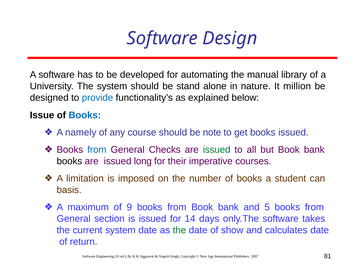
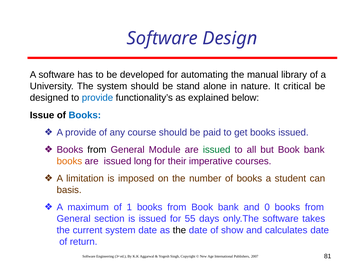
million: million -> critical (297, 86)
A namely: namely -> provide (81, 132)
note: note -> paid (212, 132)
from colour: blue -> black (97, 150)
Checks: Checks -> Module (165, 150)
books colour: black -> orange (69, 161)
9: 9 -> 1 (129, 207)
5: 5 -> 0 (267, 207)
14: 14 -> 55 (190, 219)
the colour: green -> black (179, 230)
